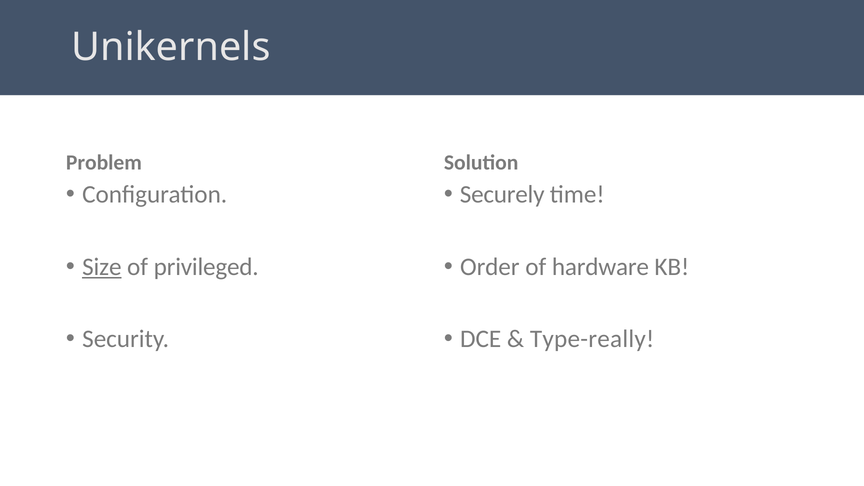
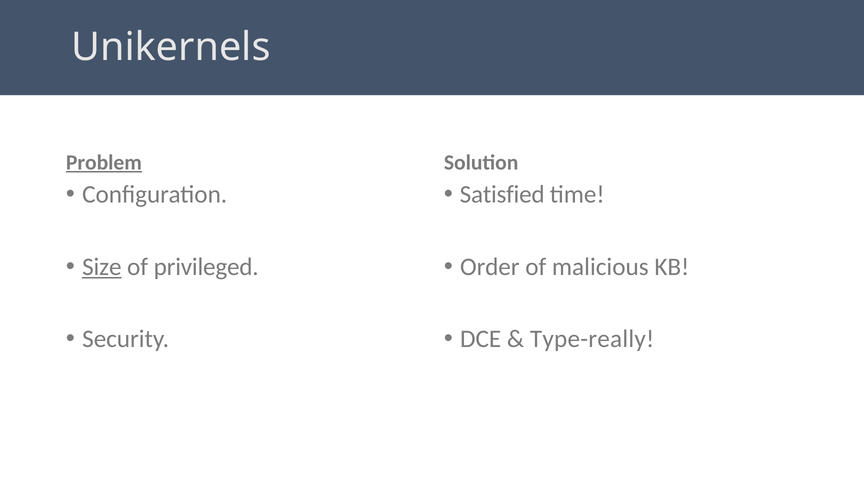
Problem underline: none -> present (104, 162)
Securely: Securely -> Satisfied (502, 194)
hardware: hardware -> malicious (600, 267)
